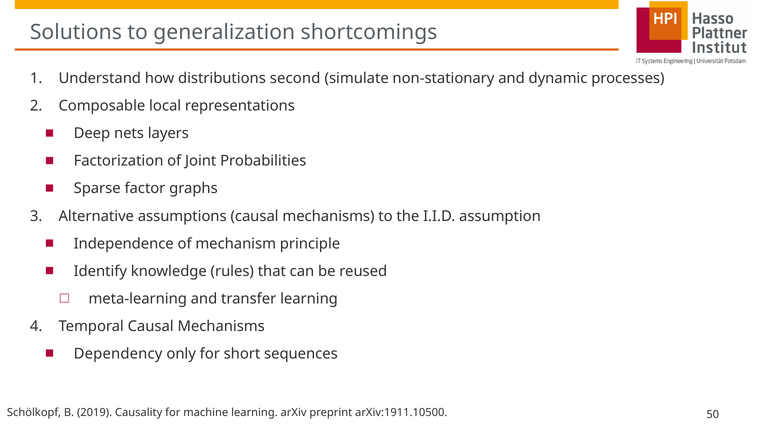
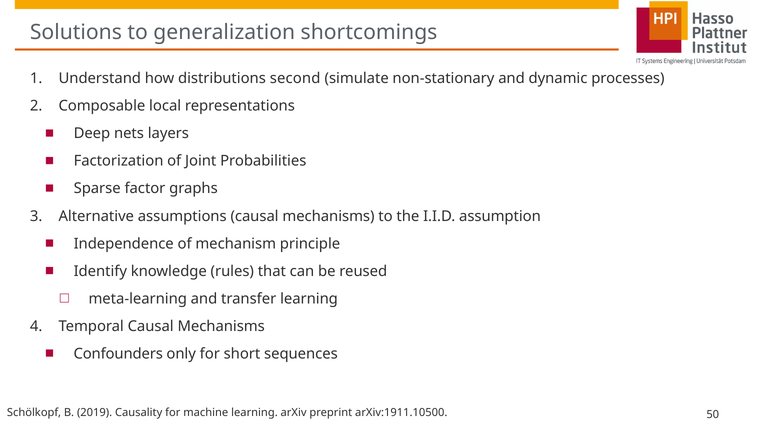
Dependency: Dependency -> Confounders (118, 354)
